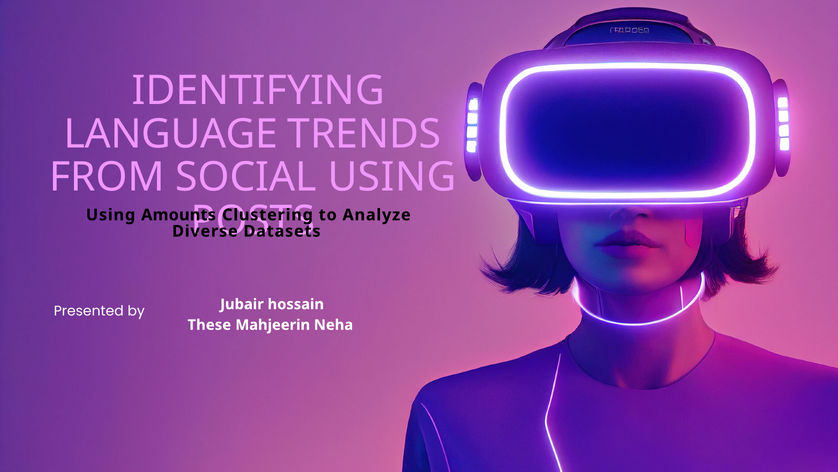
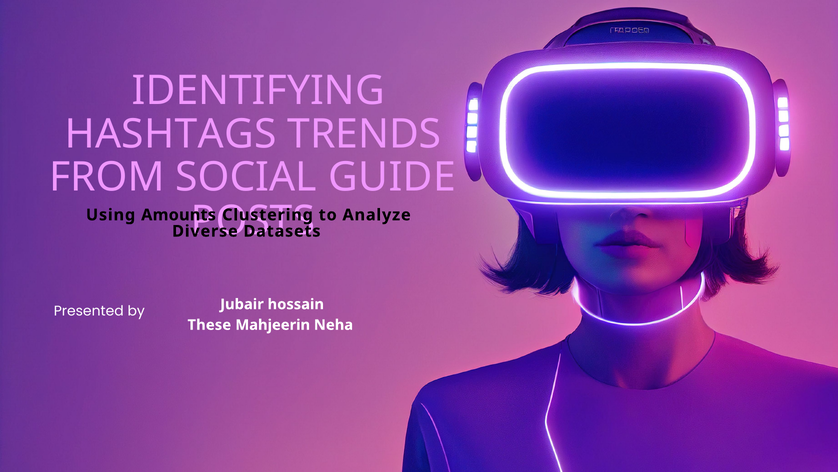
LANGUAGE: LANGUAGE -> HASHTAGS (171, 134)
SOCIAL USING: USING -> GUIDE (392, 177)
